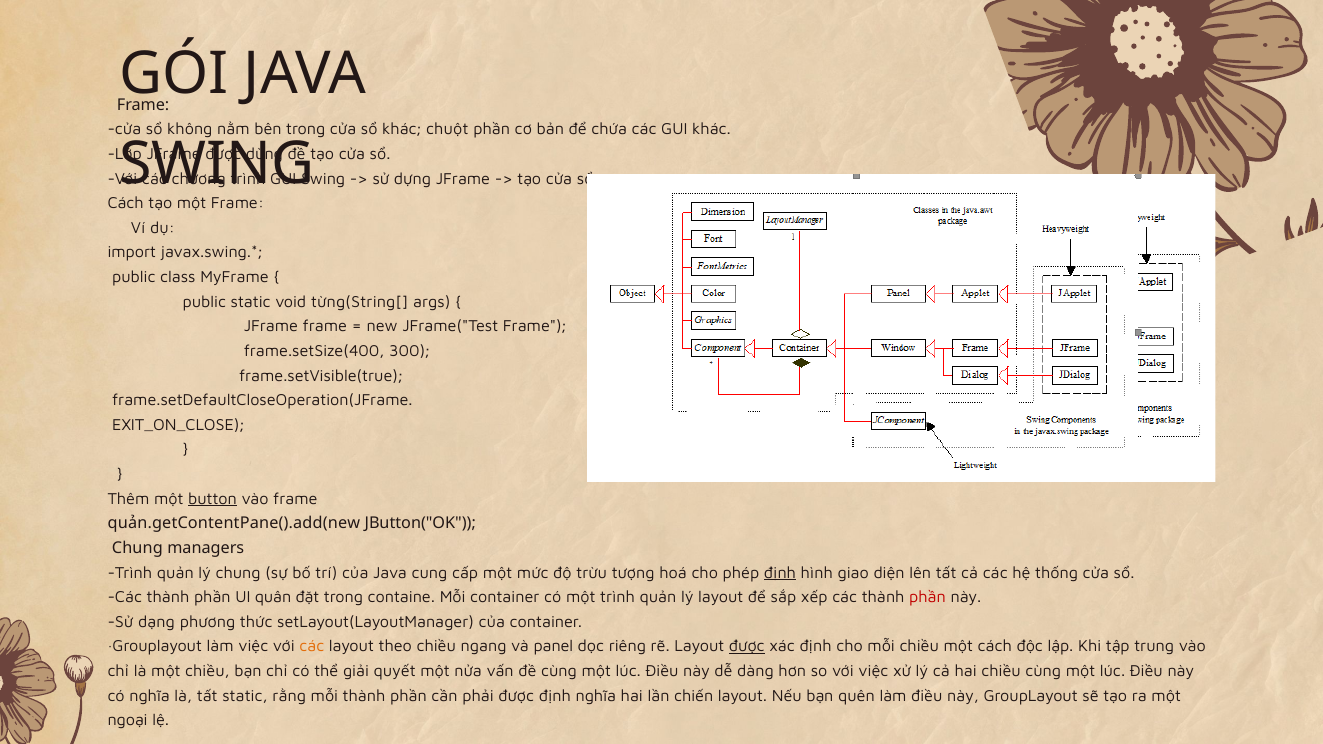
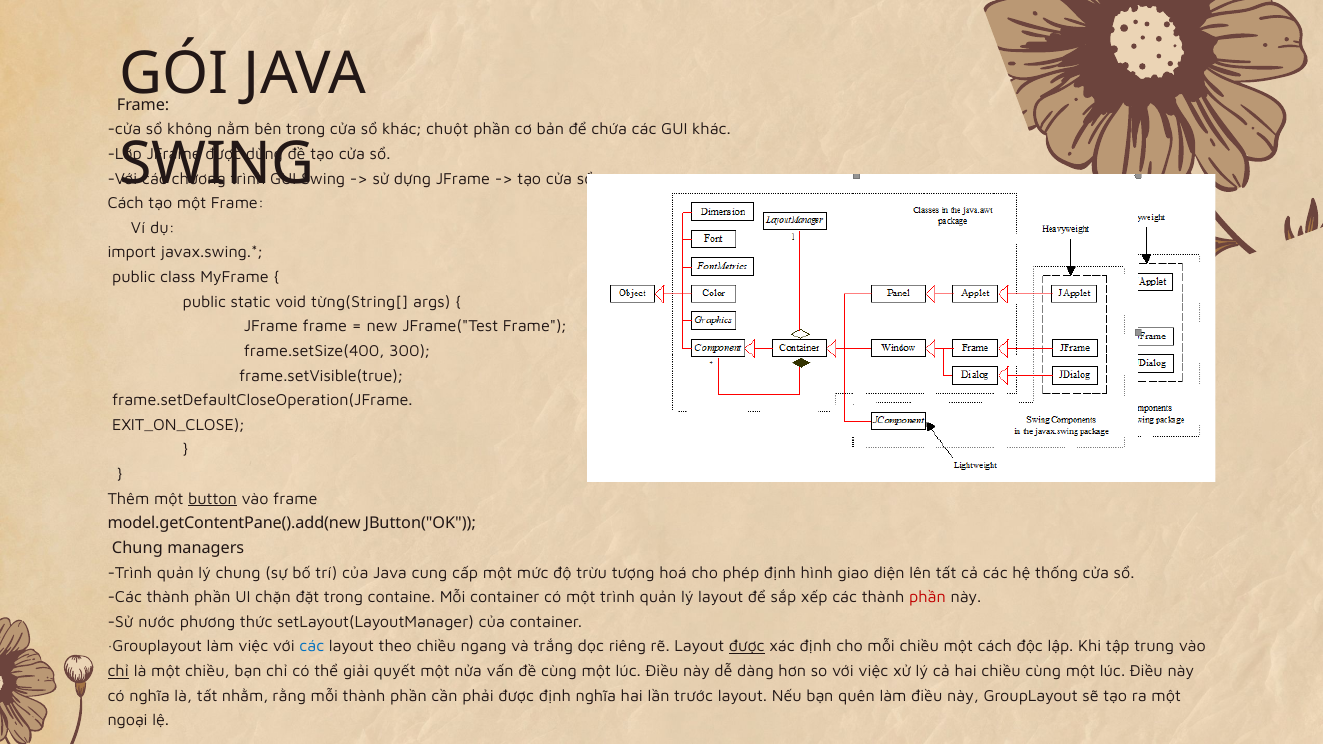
quản.getContentPane().add(new: quản.getContentPane().add(new -> model.getContentPane().add(new (234, 524)
định underline: present -> none (780, 573)
quân: quân -> chặn (273, 598)
dạng: dạng -> nước (156, 622)
các colour: orange -> blue (312, 647)
panel: panel -> trắng (553, 647)
chỉ underline: none -> present (118, 671)
tất static: static -> nhằm (245, 696)
chiến: chiến -> trước (694, 696)
